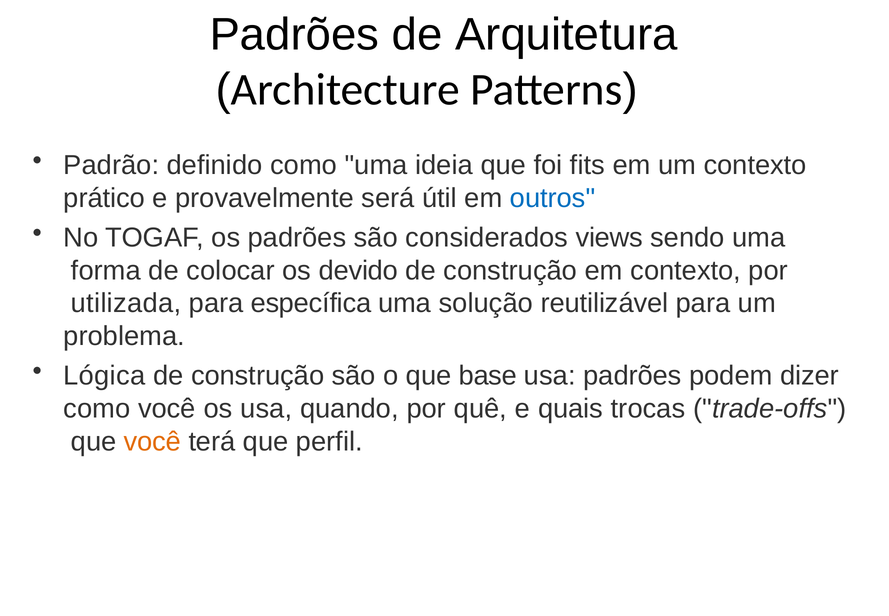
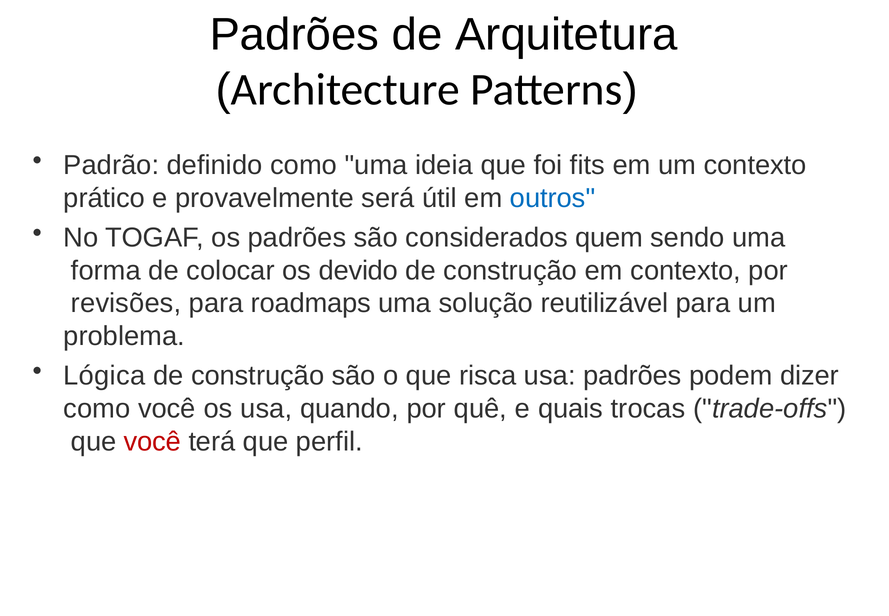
views: views -> quem (609, 238)
utilizada: utilizada -> revisões (126, 303)
específica: específica -> roadmaps (311, 303)
base: base -> risca (488, 375)
você colour: orange -> red (152, 441)
